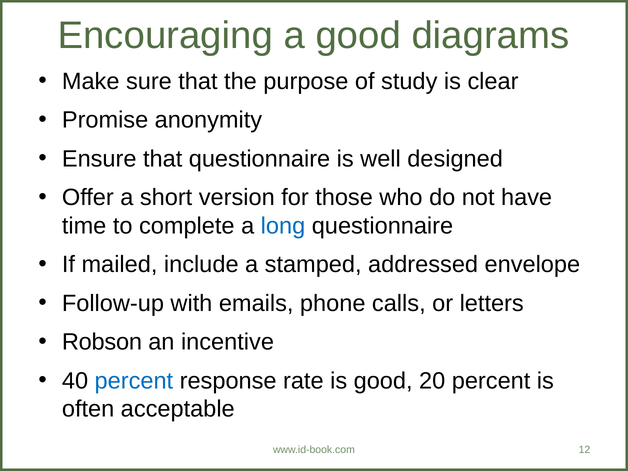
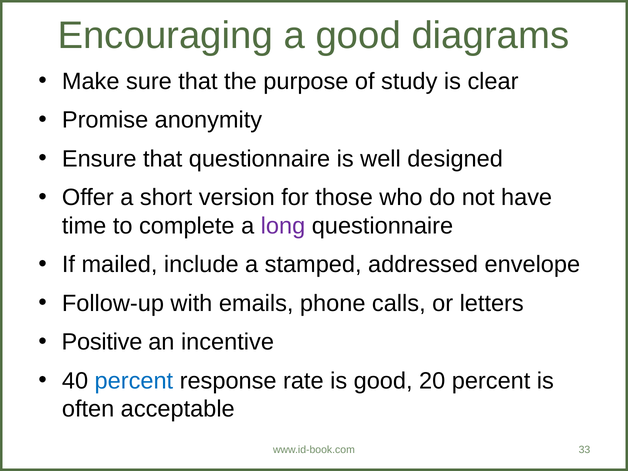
long colour: blue -> purple (283, 226)
Robson: Robson -> Positive (102, 342)
12: 12 -> 33 (584, 450)
